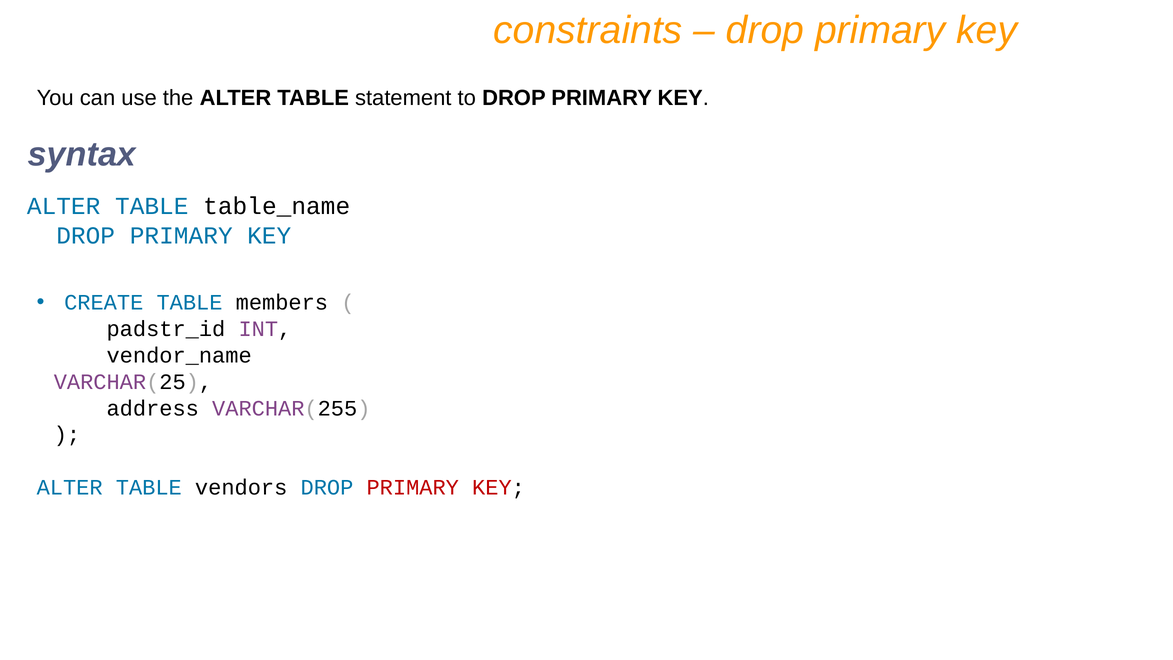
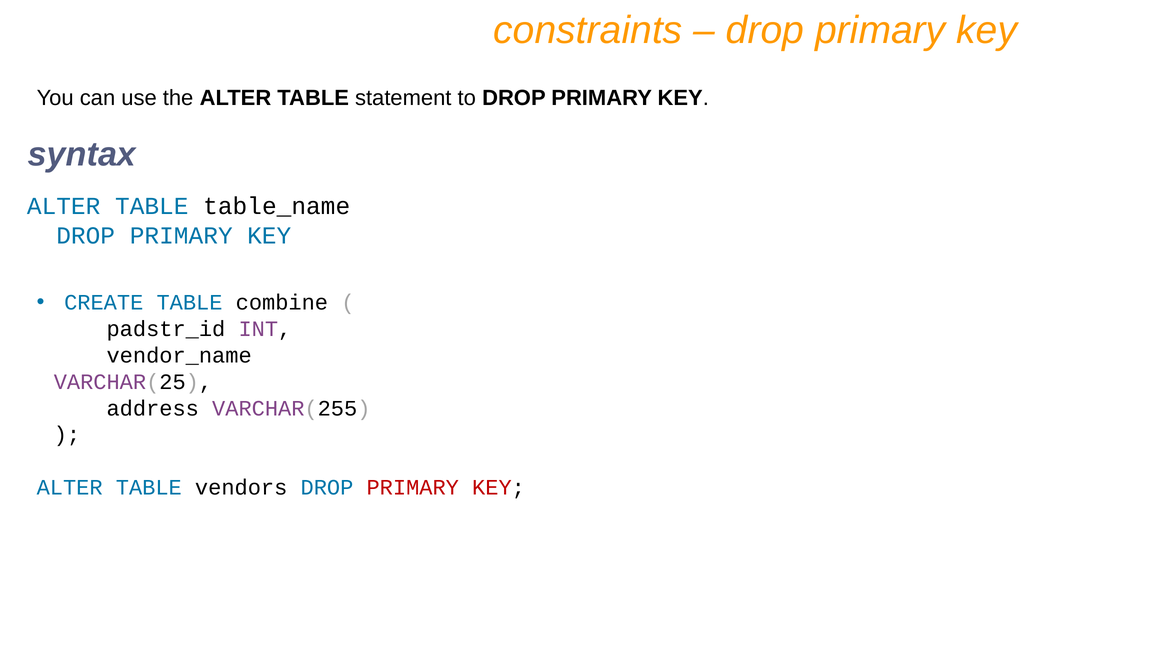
members: members -> combine (282, 303)
